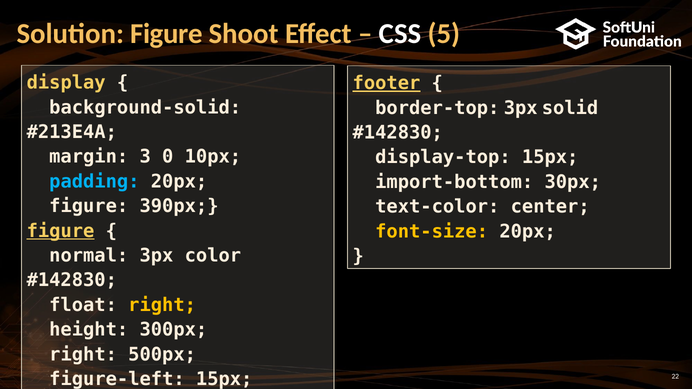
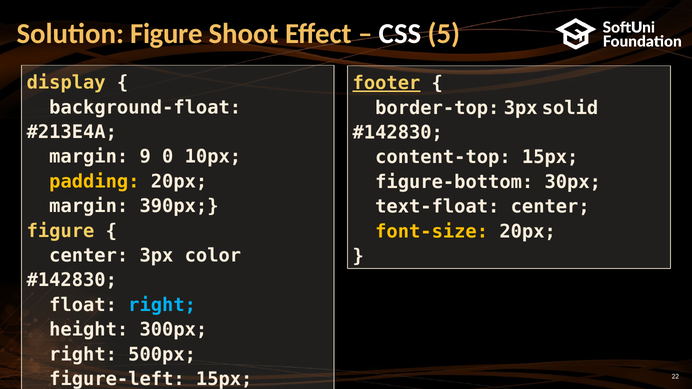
background-solid: background-solid -> background-float (145, 107)
3: 3 -> 9 (145, 157)
display-top: display-top -> content-top (443, 157)
padding colour: light blue -> yellow (94, 182)
import-bottom: import-bottom -> figure-bottom (454, 182)
figure: figure -> margin (89, 206)
text-color: text-color -> text-float (437, 207)
figure underline: present -> none (61, 231)
normal: normal -> center (89, 256)
right colour: yellow -> light blue (162, 305)
